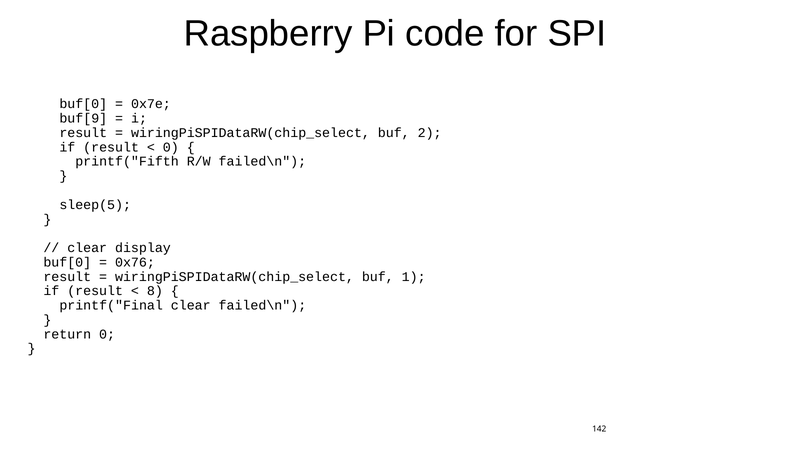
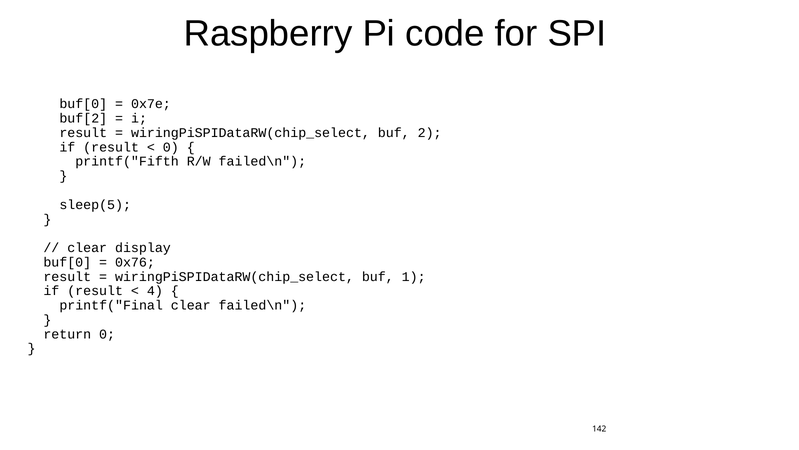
buf[9: buf[9 -> buf[2 (83, 118)
8: 8 -> 4 (155, 291)
